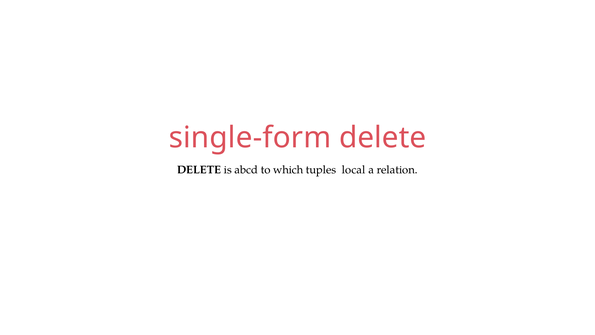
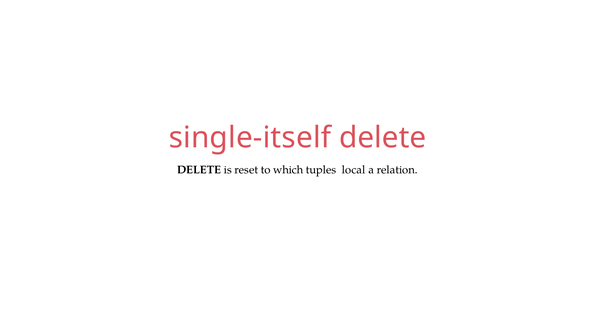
single-form: single-form -> single-itself (250, 137)
abcd: abcd -> reset (246, 170)
